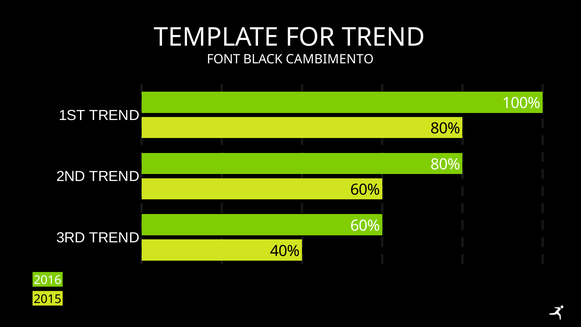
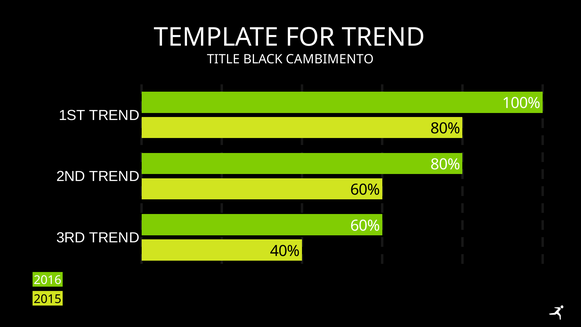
FONT: FONT -> TITLE (223, 59)
